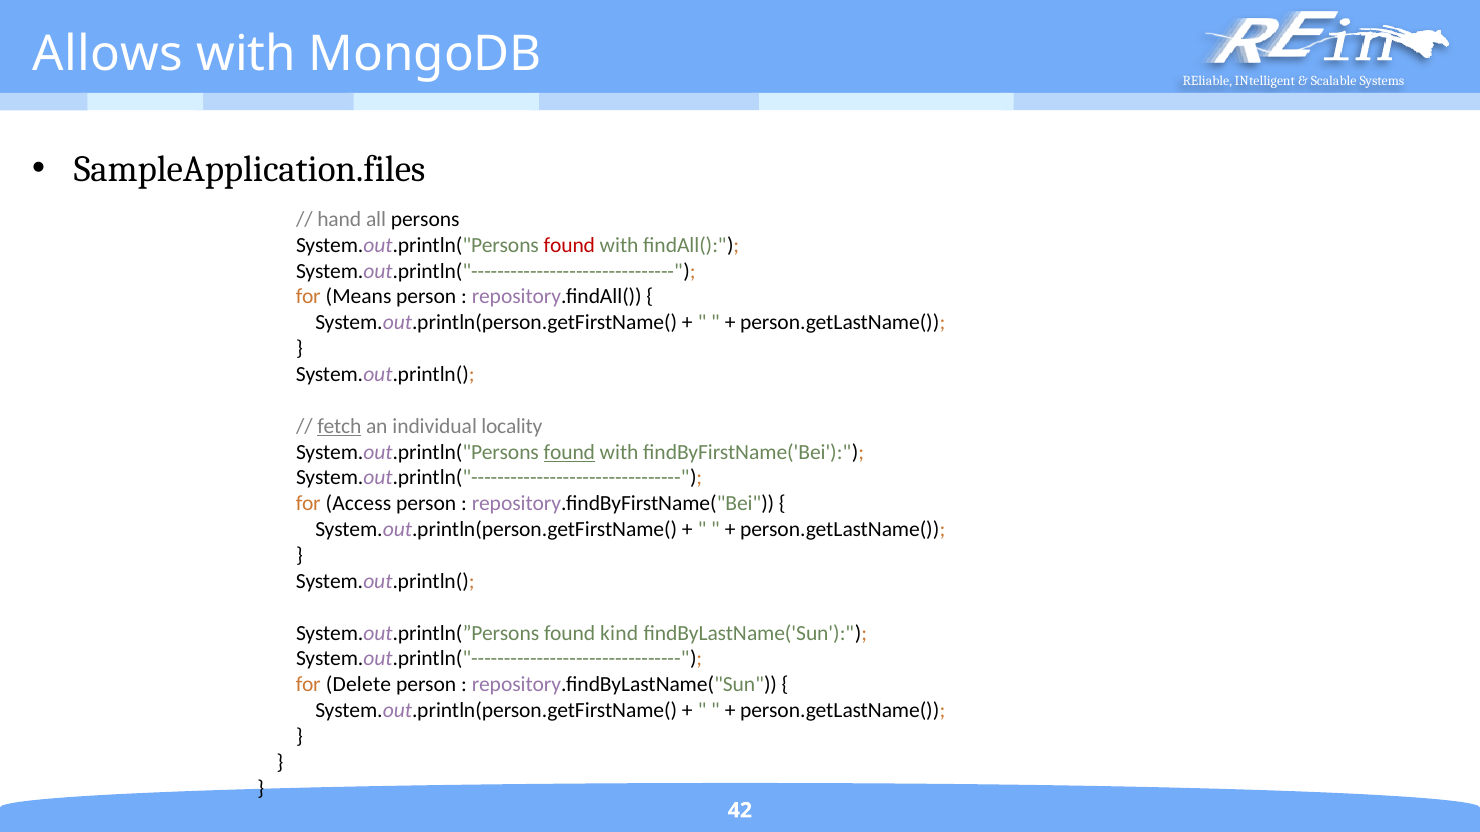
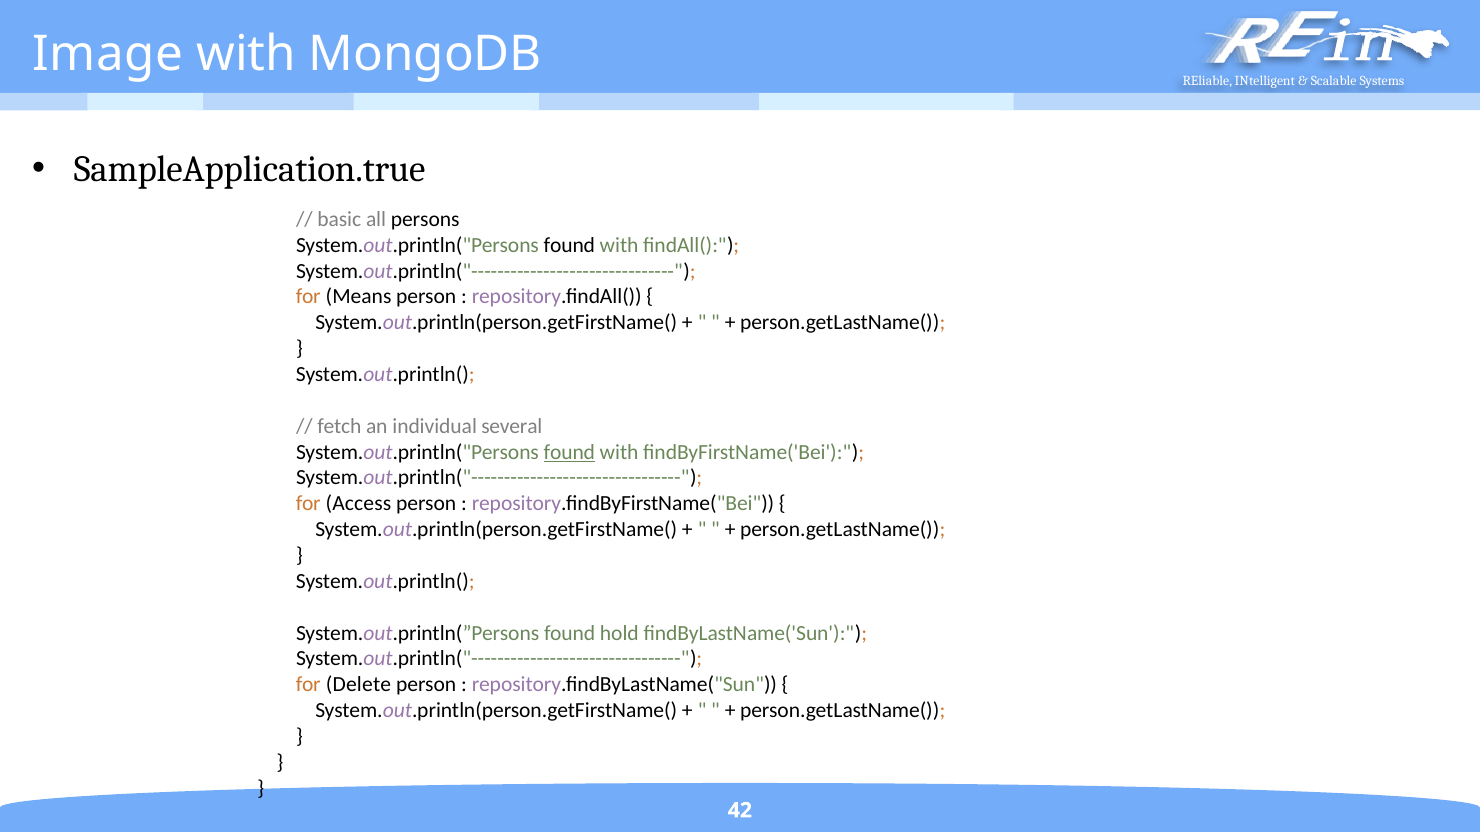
Allows: Allows -> Image (108, 54)
SampleApplication.files: SampleApplication.files -> SampleApplication.true (250, 169)
hand: hand -> basic (339, 219)
found colour: red -> black (569, 245)
fetch underline: present -> none (339, 426)
locality: locality -> several (512, 426)
kind: kind -> hold (619, 633)
